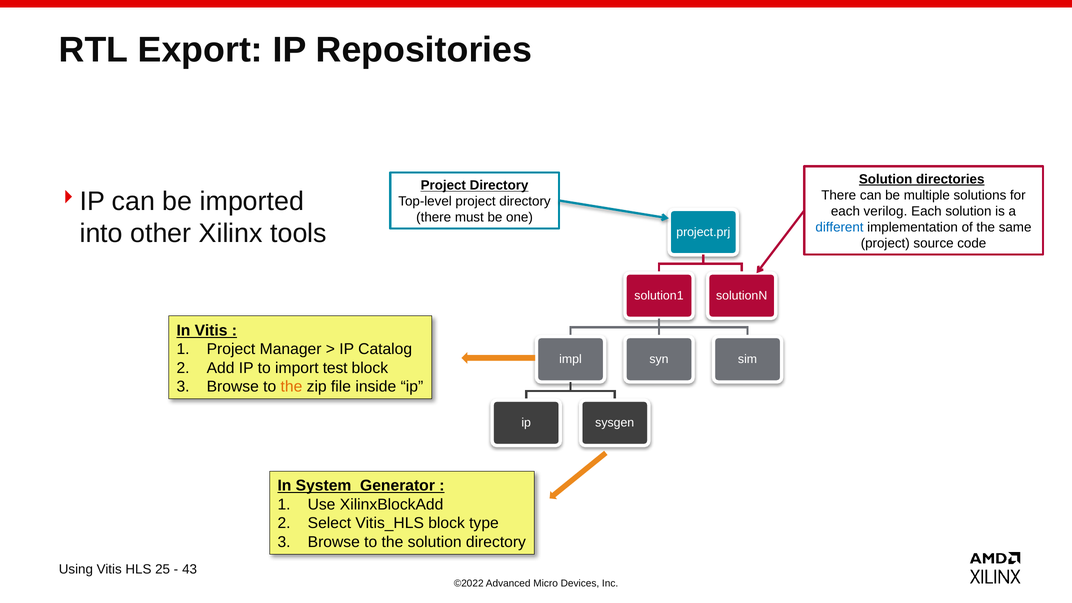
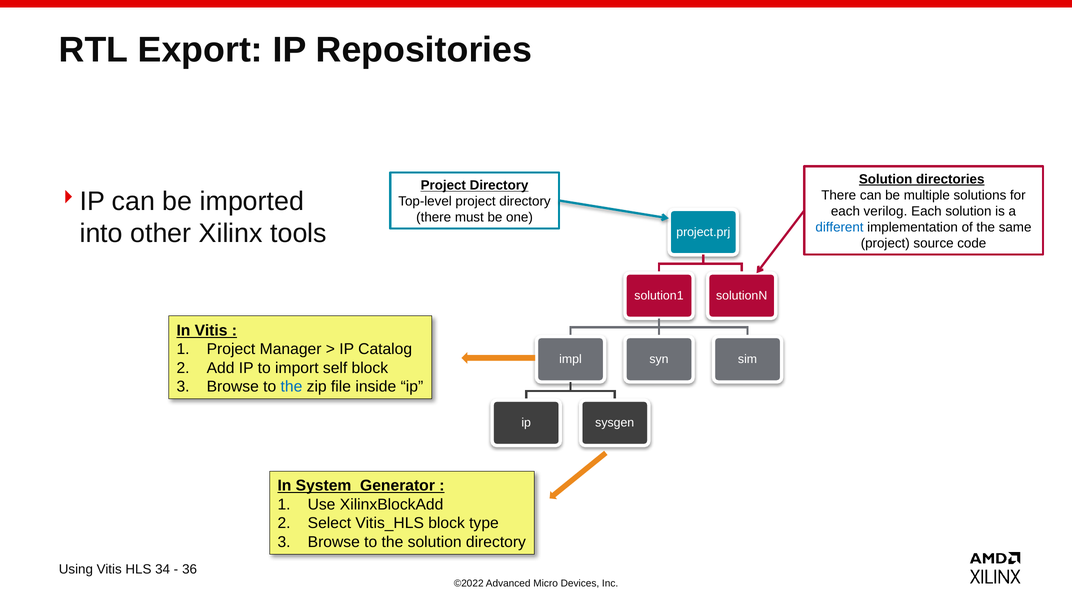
test: test -> self (335, 368)
the colour: orange -> blue (291, 387)
25: 25 -> 34 (163, 569)
43: 43 -> 36 (190, 569)
